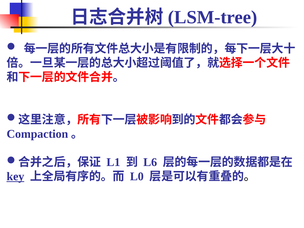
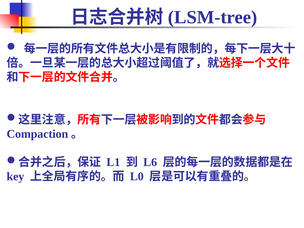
key underline: present -> none (15, 176)
